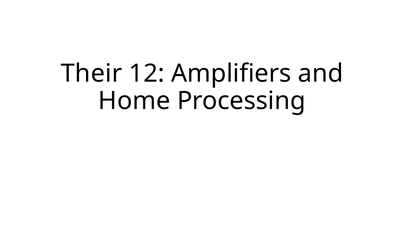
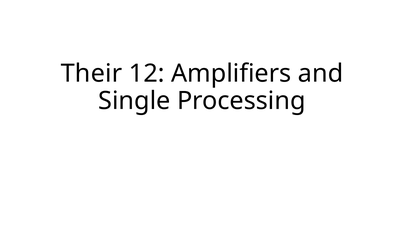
Home: Home -> Single (134, 101)
